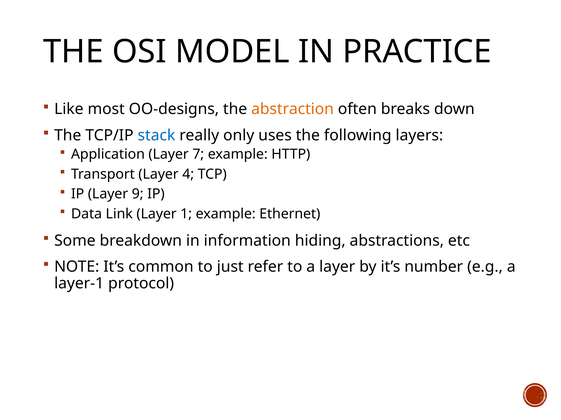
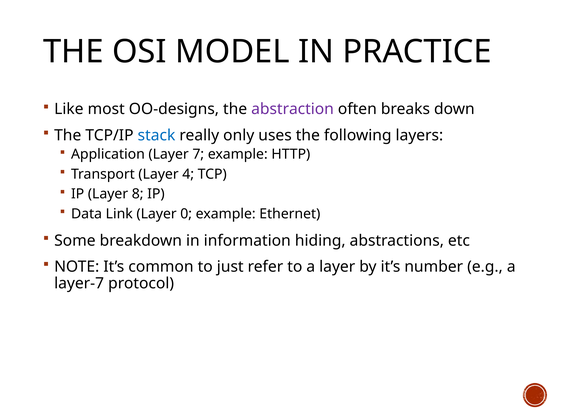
abstraction colour: orange -> purple (293, 109)
9: 9 -> 8 (138, 194)
1: 1 -> 0 (186, 214)
layer-1: layer-1 -> layer-7 (79, 284)
